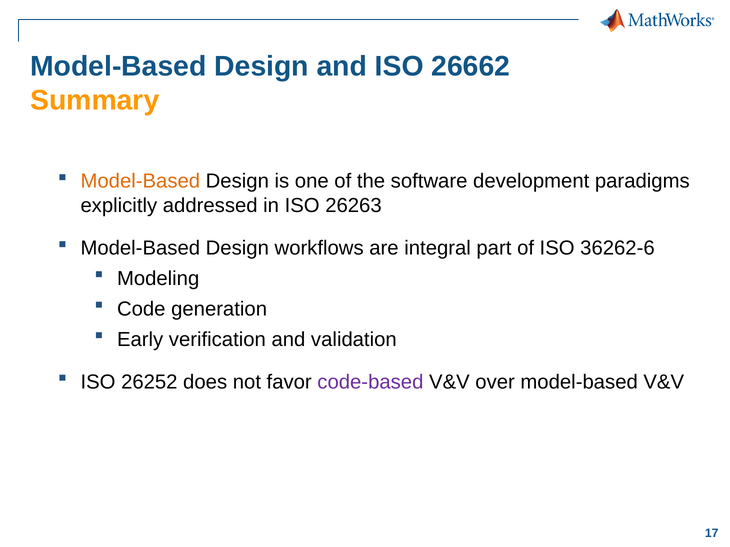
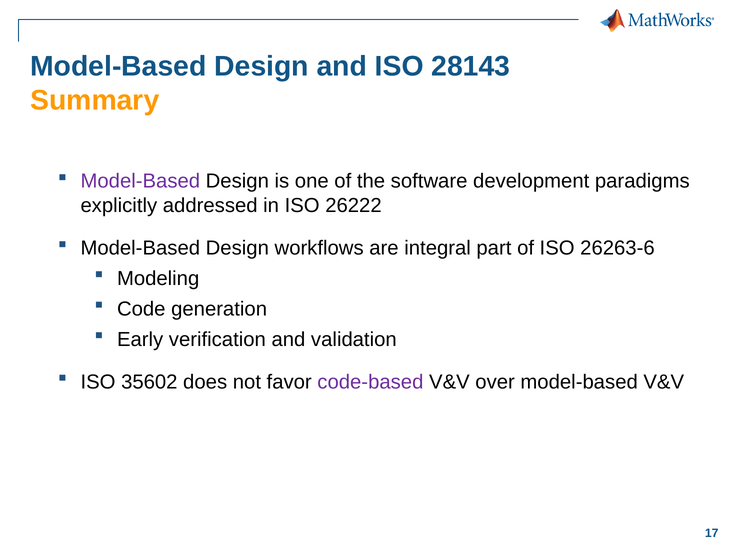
26662: 26662 -> 28143 (471, 66)
Model-Based colour: orange -> purple (140, 181)
26263: 26263 -> 26222 (353, 206)
36262-6: 36262-6 -> 26263-6 (617, 248)
26252: 26252 -> 35602 (149, 382)
